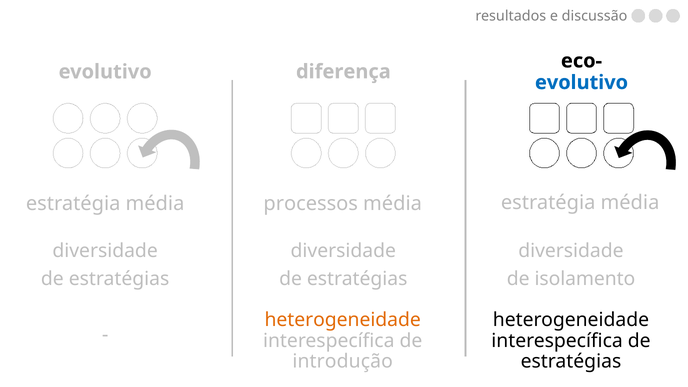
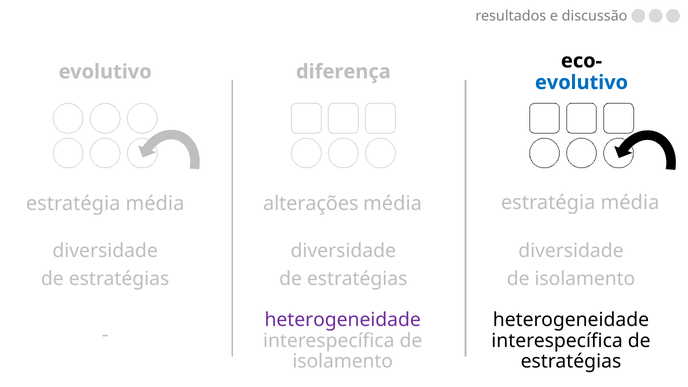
processos: processos -> alterações (311, 204)
heterogeneidade colour: orange -> purple (343, 320)
introdução: introdução -> isolamento (343, 362)
